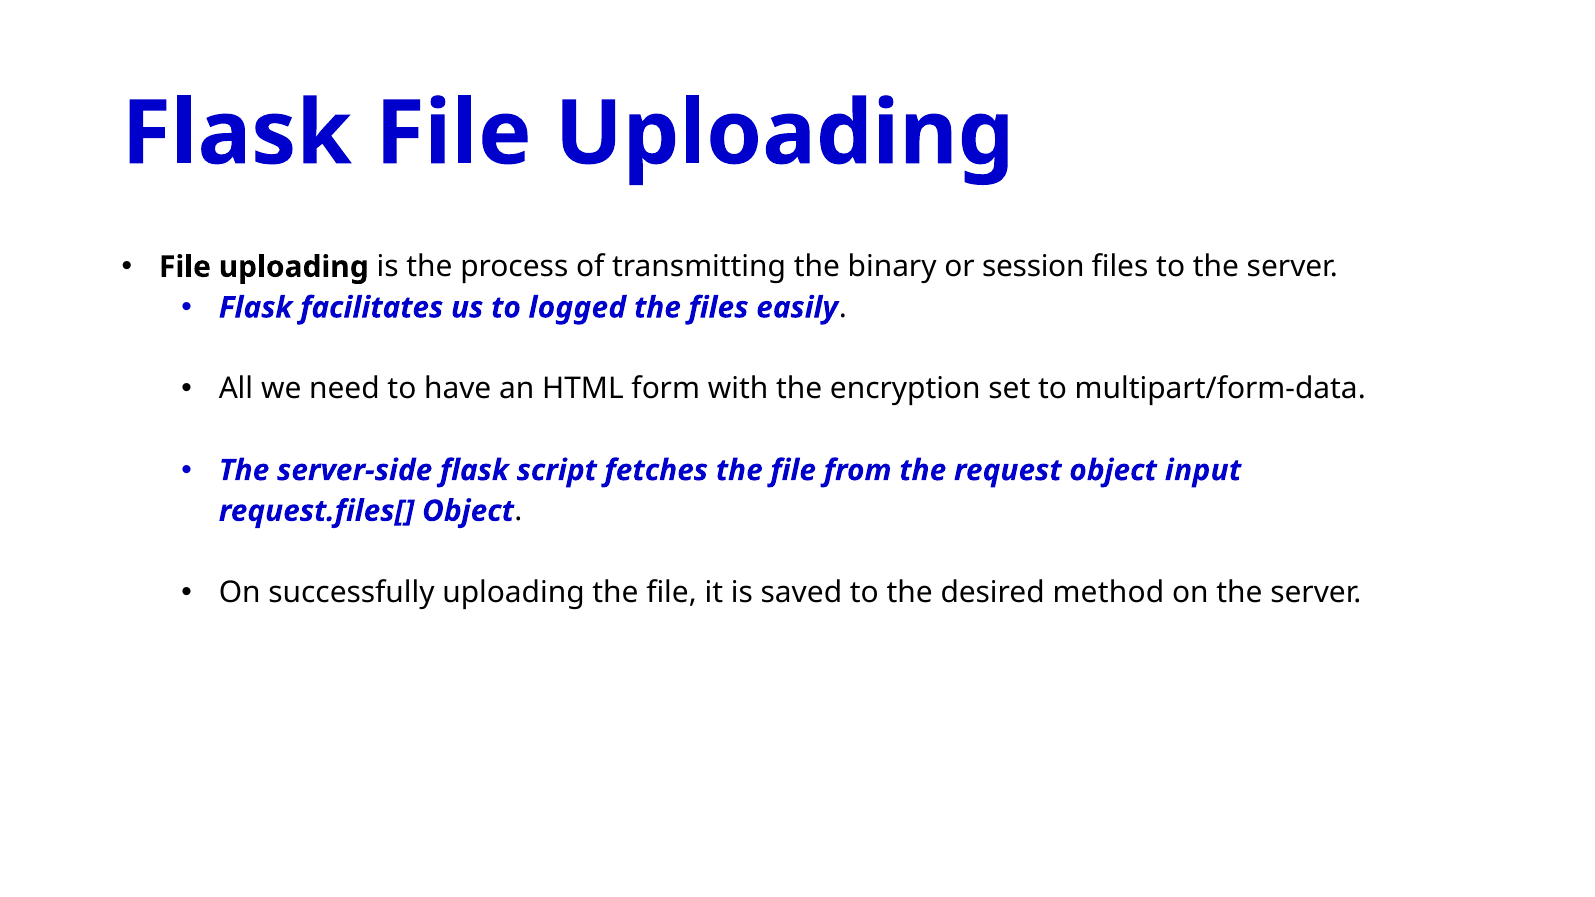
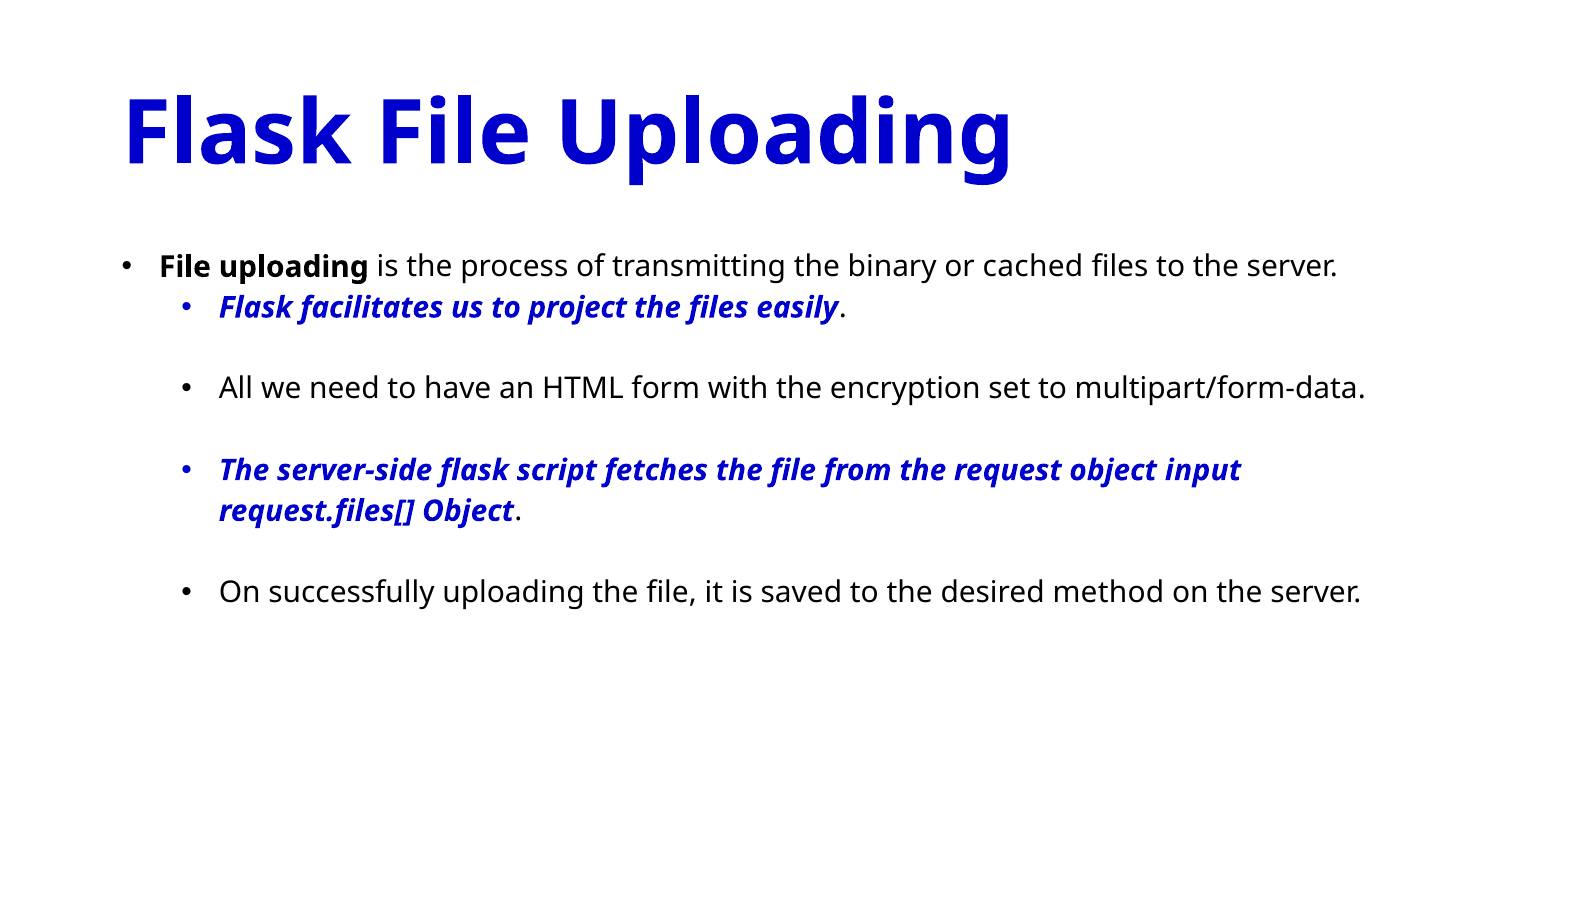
session: session -> cached (1033, 267)
logged: logged -> project (578, 308)
